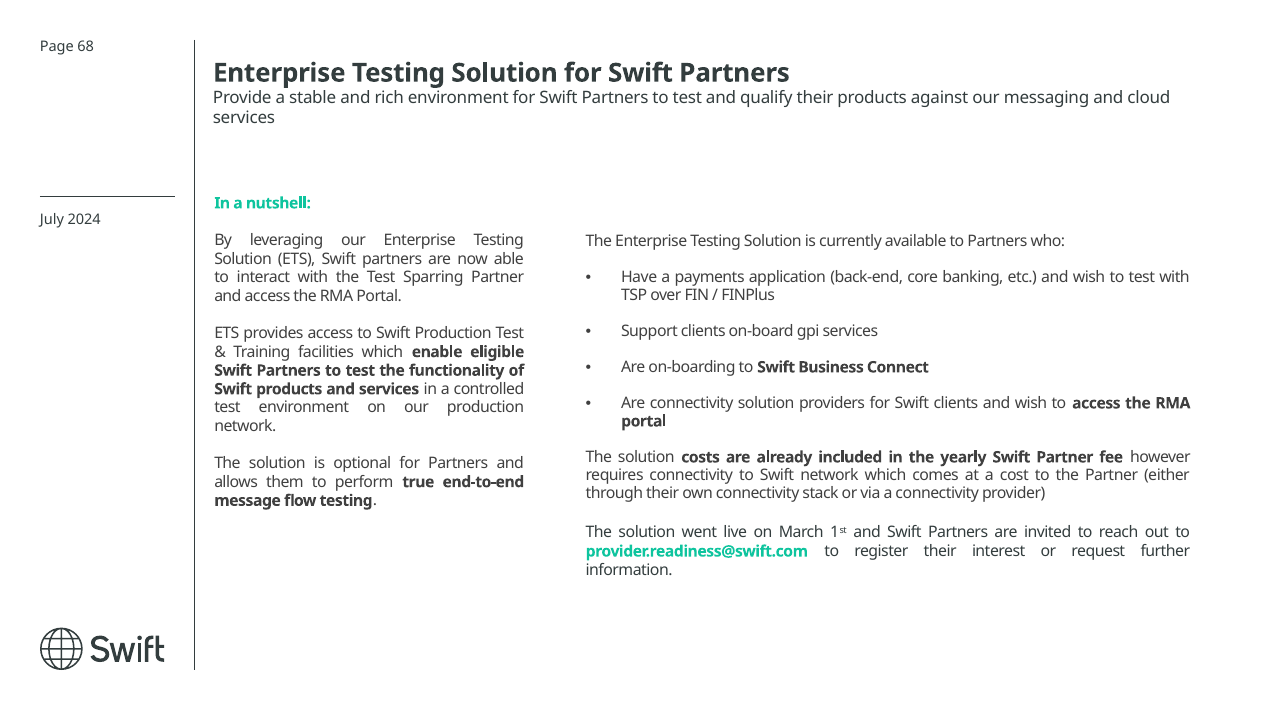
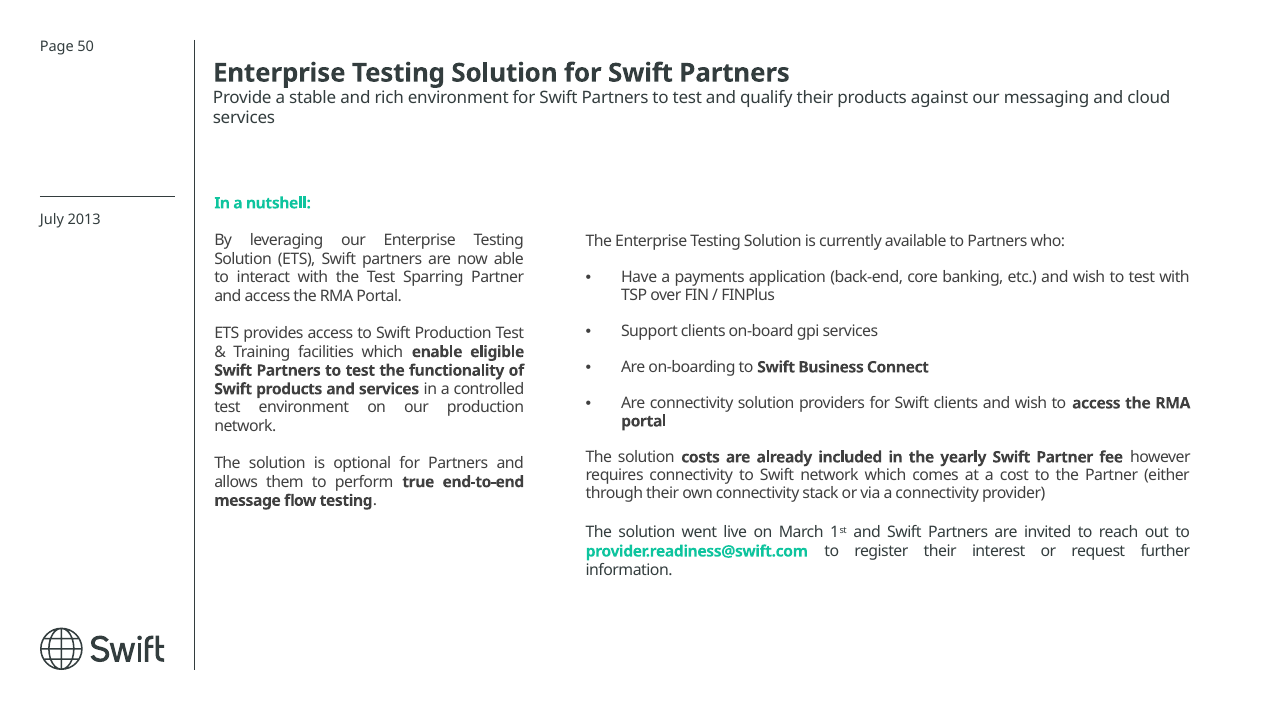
68: 68 -> 50 (86, 47)
2024: 2024 -> 2013 (84, 219)
